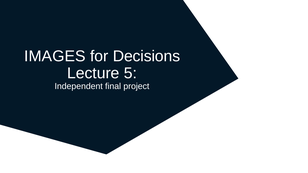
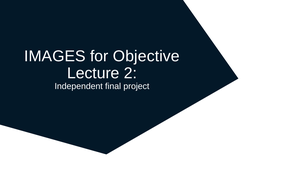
Decisions: Decisions -> Objective (146, 56)
5: 5 -> 2 (130, 73)
